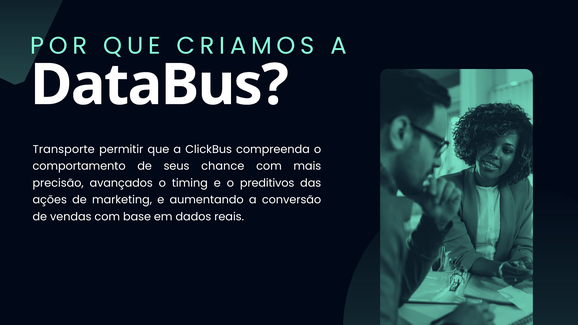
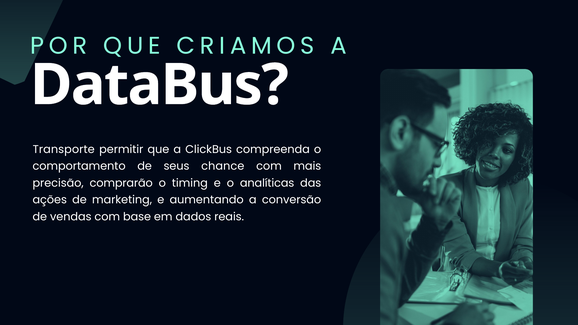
avançados: avançados -> comprarão (121, 183)
preditivos: preditivos -> analíticas (267, 183)
